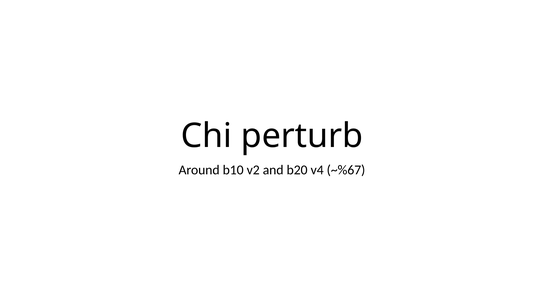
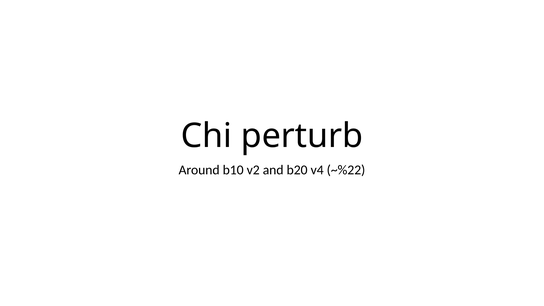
~%67: ~%67 -> ~%22 (346, 170)
